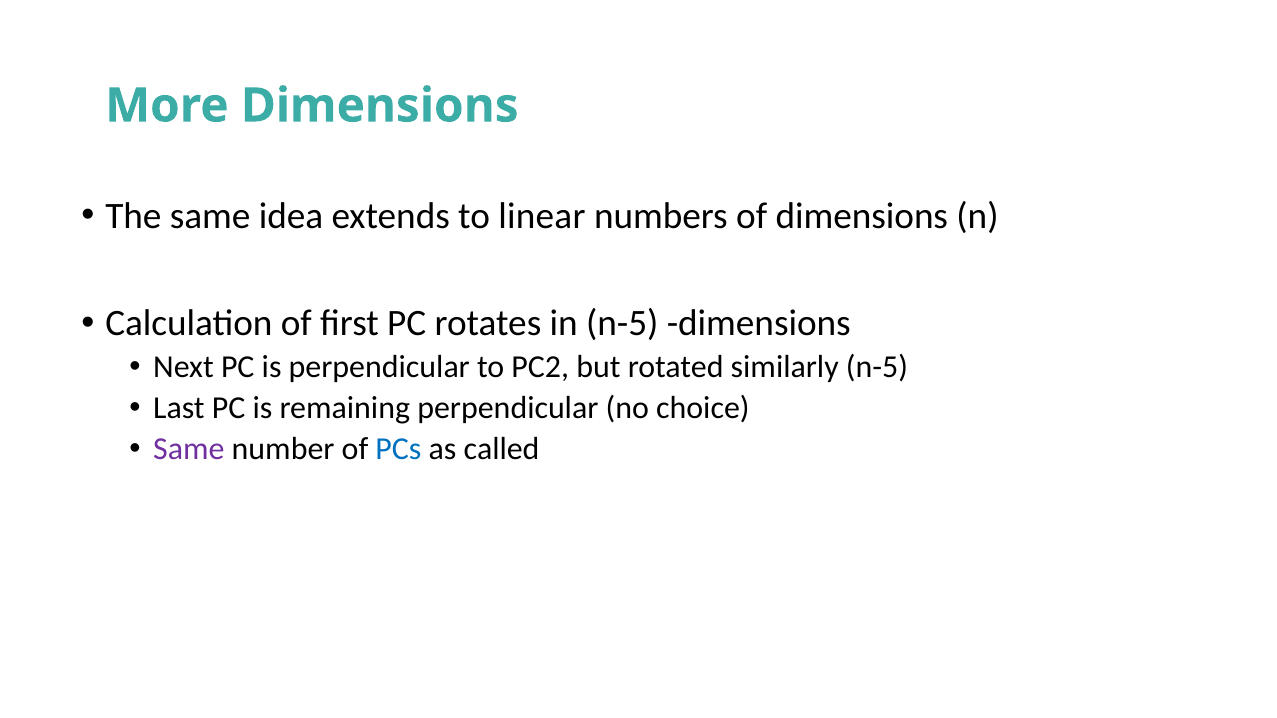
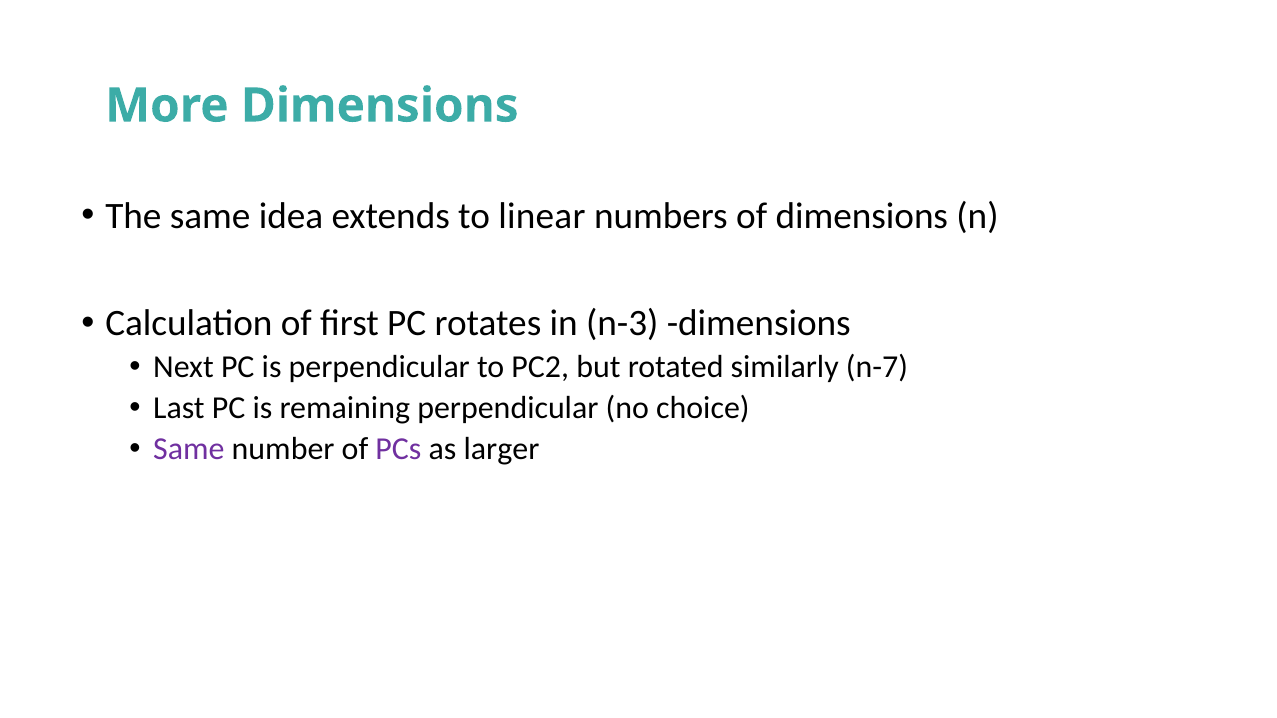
in n-5: n-5 -> n-3 (622, 323)
similarly n-5: n-5 -> n-7 (877, 367)
PCs colour: blue -> purple (398, 450)
called: called -> larger (501, 450)
